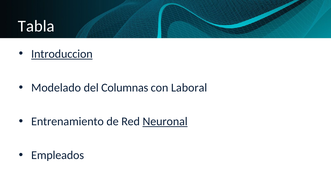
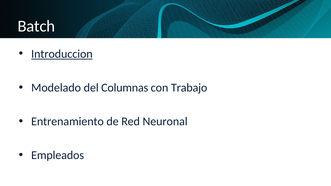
Tabla: Tabla -> Batch (36, 26)
Laboral: Laboral -> Trabajo (189, 88)
Neuronal underline: present -> none (165, 122)
